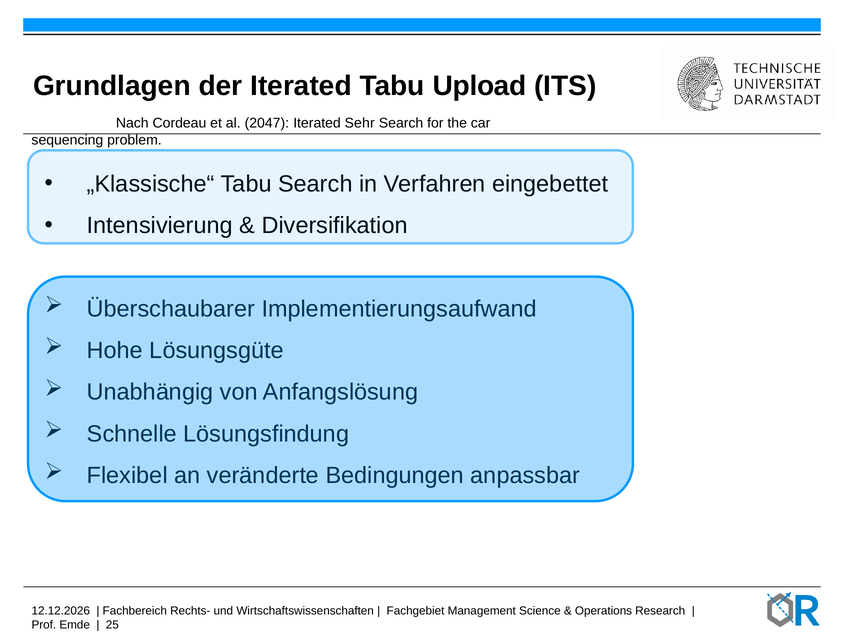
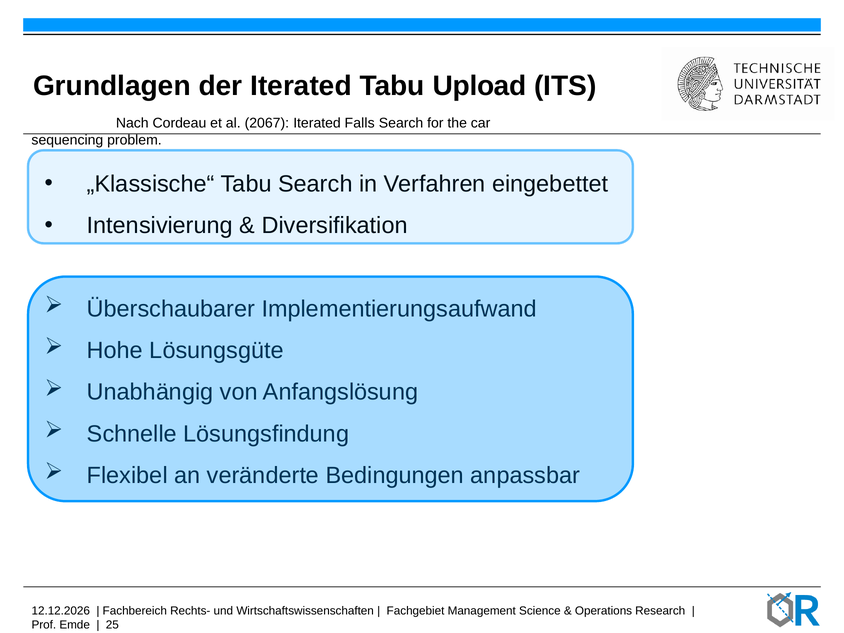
2047: 2047 -> 2067 (267, 123)
Sehr: Sehr -> Falls (360, 123)
